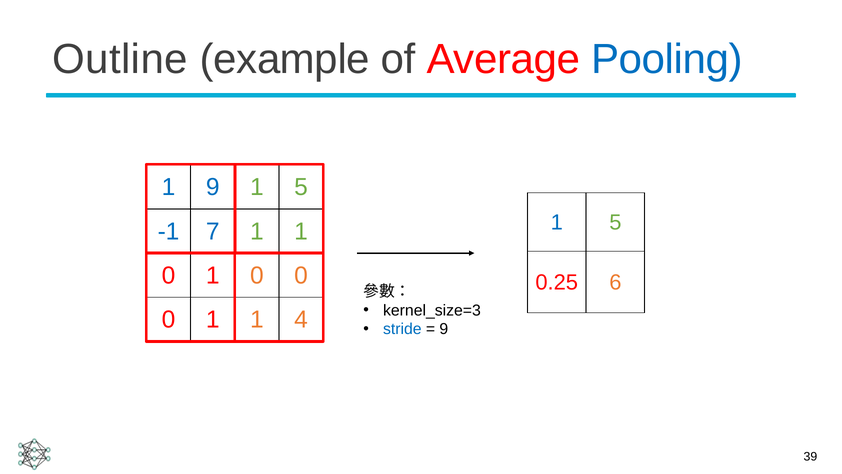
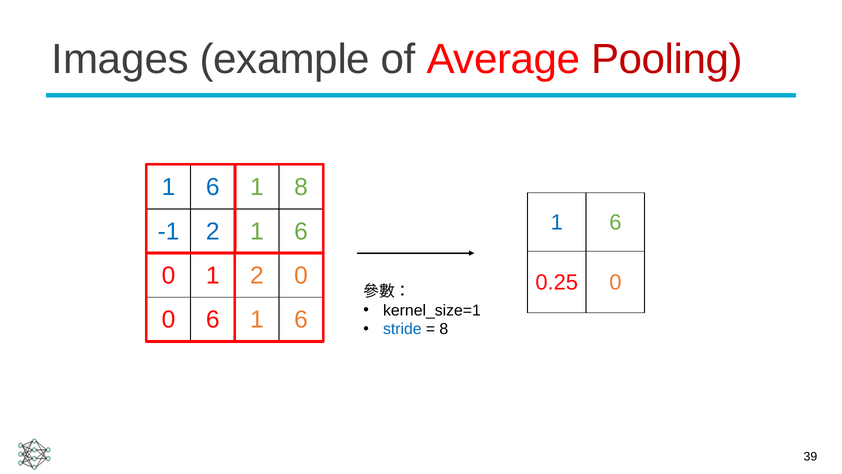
Outline: Outline -> Images (120, 59)
Pooling colour: blue -> red (667, 59)
9: 9 -> 6 (213, 187)
5: 5 -> 8 (301, 187)
5: 5 -> 6 (615, 222)
-1 7: 7 -> 2 (213, 231)
1: 1 -> 6 (301, 231)
0 1 0: 0 -> 2 (257, 275)
0.25 6: 6 -> 0 (615, 282)
kernel_size=3: kernel_size=3 -> kernel_size=1 (432, 310)
1: 1 -> 6 (213, 320)
4: 4 -> 6 (301, 320)
9: 9 -> 8 (444, 329)
